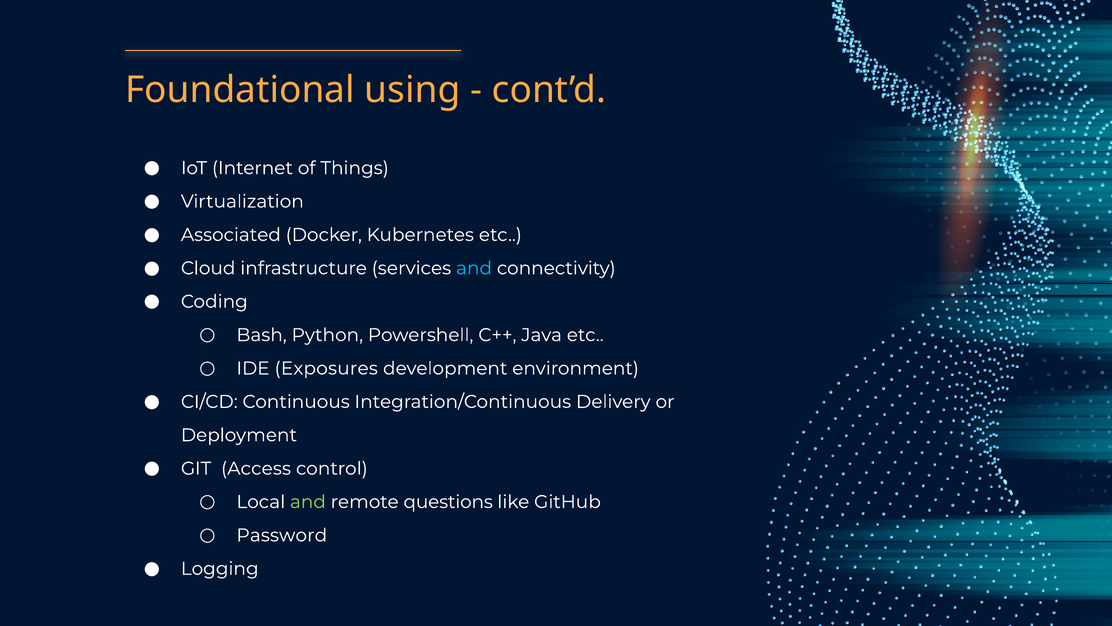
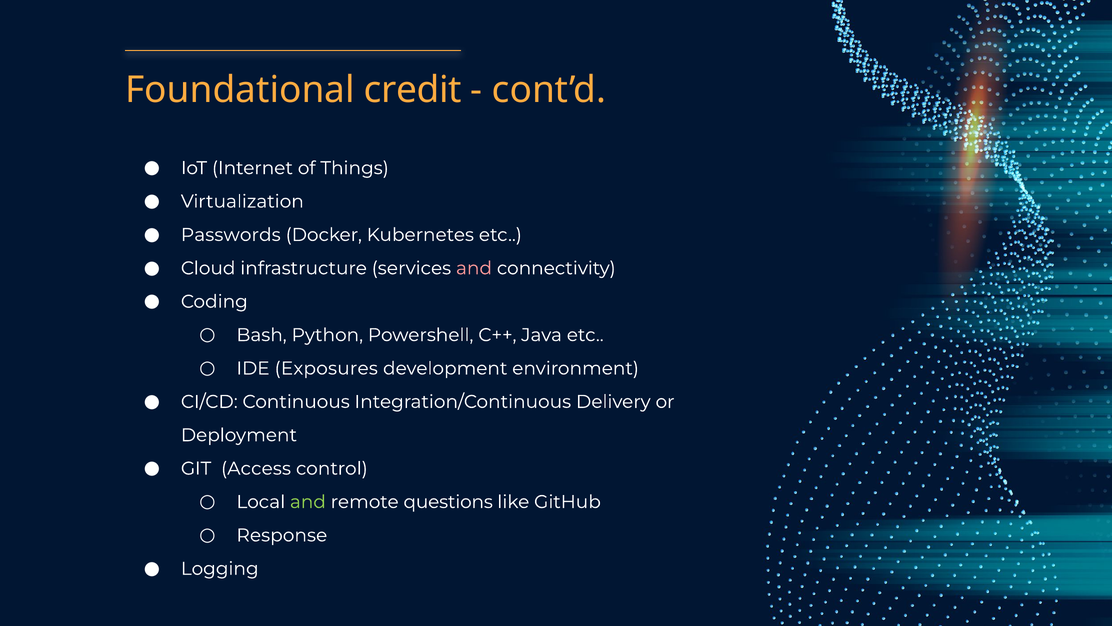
using: using -> credit (413, 90)
Associated: Associated -> Passwords (231, 235)
and colour: light blue -> pink (474, 268)
Password: Password -> Response (282, 535)
